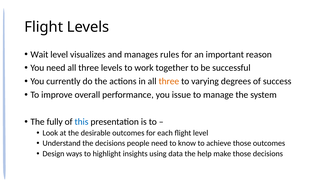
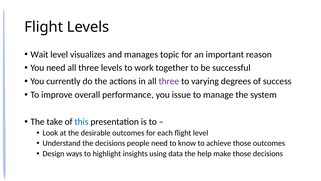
rules: rules -> topic (170, 54)
three colour: orange -> purple (169, 81)
fully: fully -> take (55, 122)
